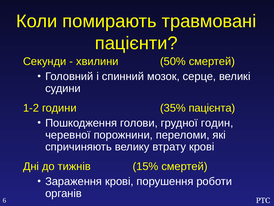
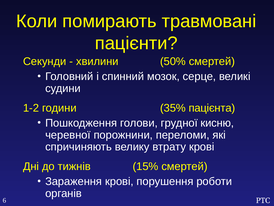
годин: годин -> кисню (217, 123)
